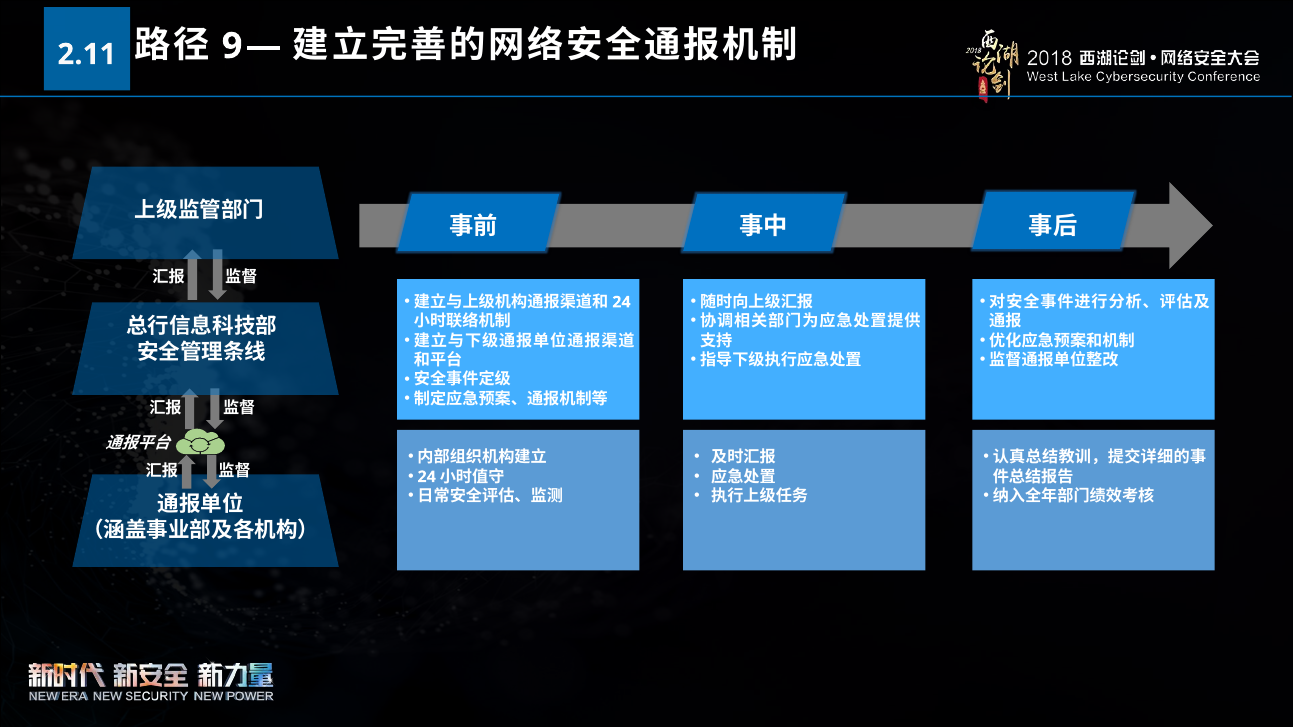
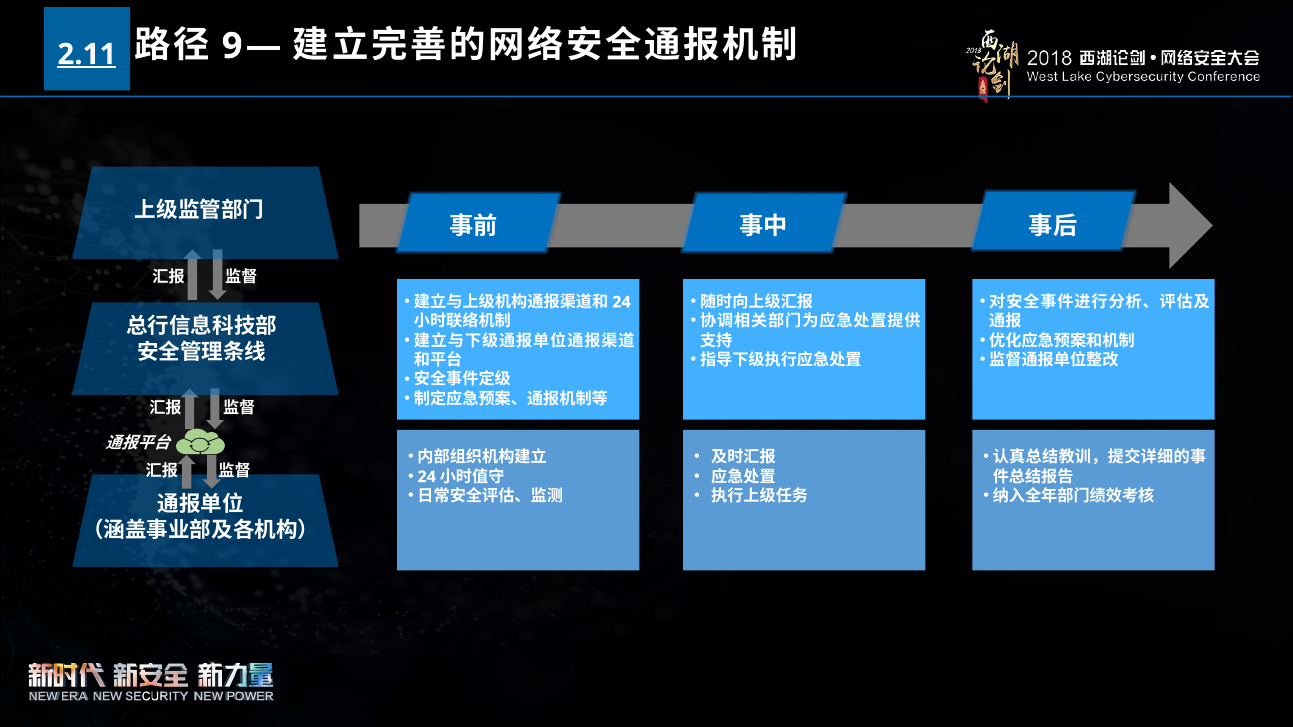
2.11 underline: none -> present (87, 54)
